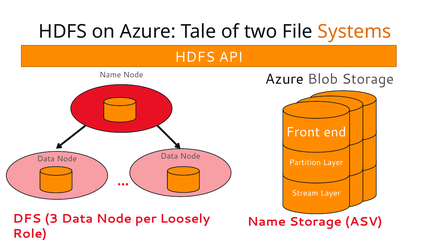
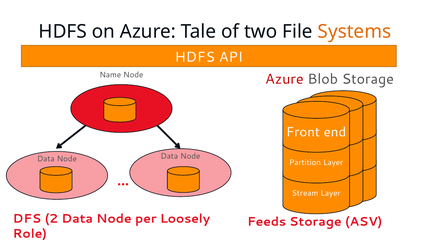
Azure colour: black -> red (284, 79)
3: 3 -> 2 (51, 219)
Name: Name -> Feeds (267, 222)
